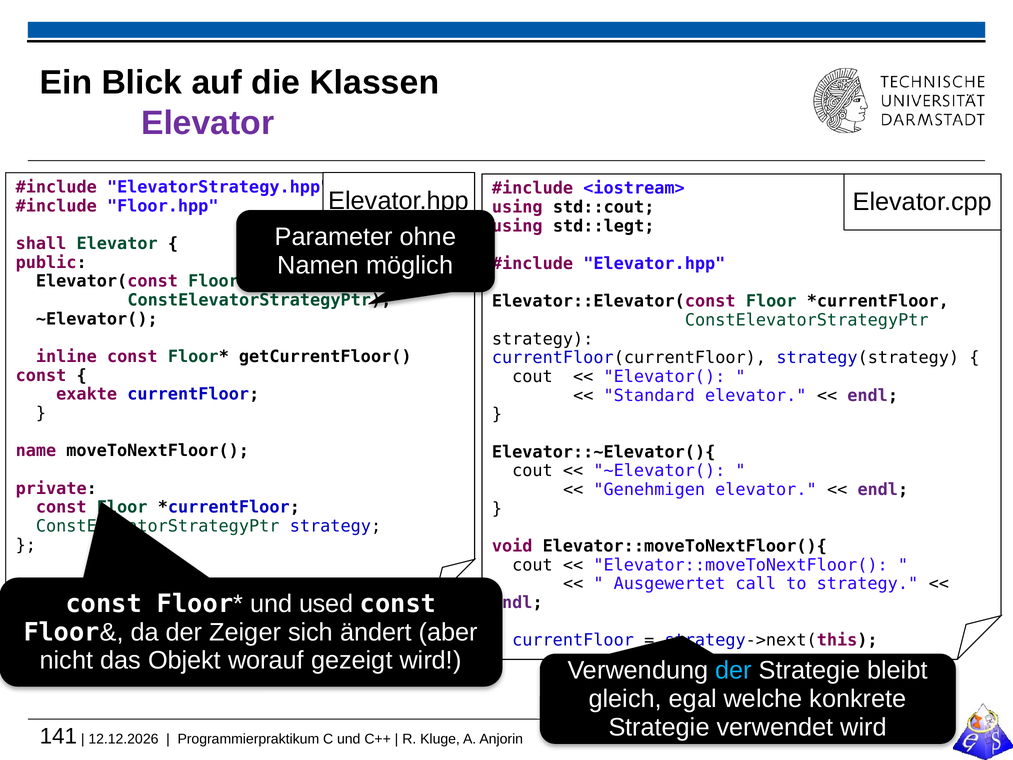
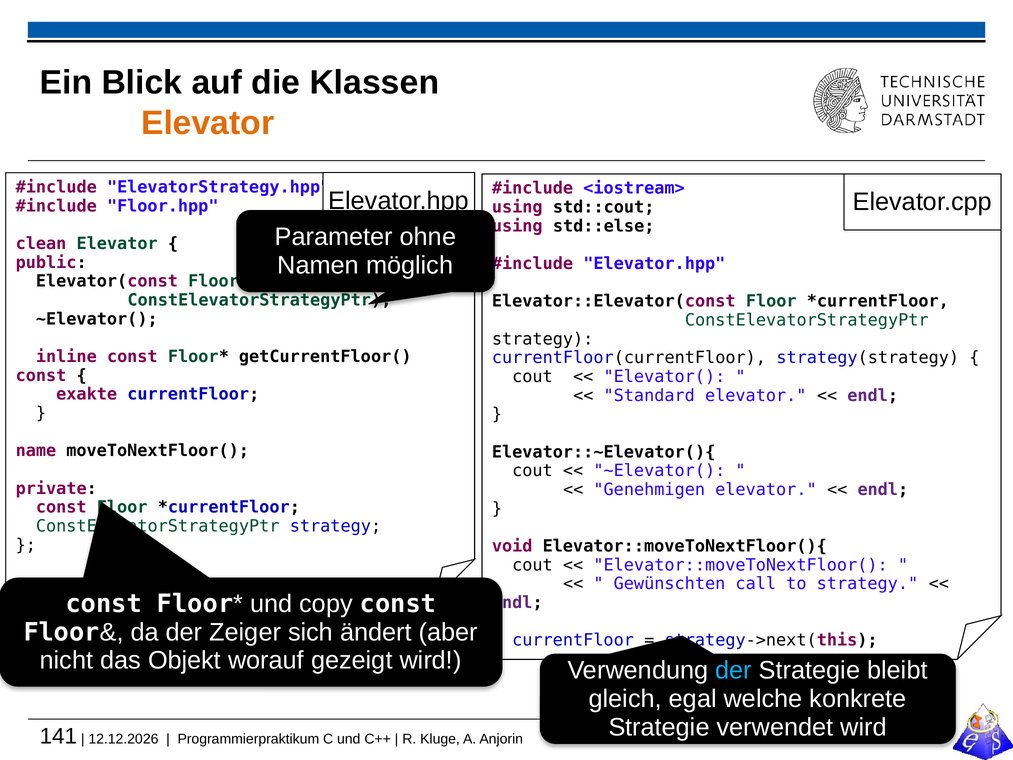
Elevator colour: purple -> orange (208, 123)
std::legt: std::legt -> std::else (604, 226)
shall: shall -> clean (41, 244)
Ausgewertet: Ausgewertet -> Gewünschten (670, 584)
used: used -> copy (326, 604)
